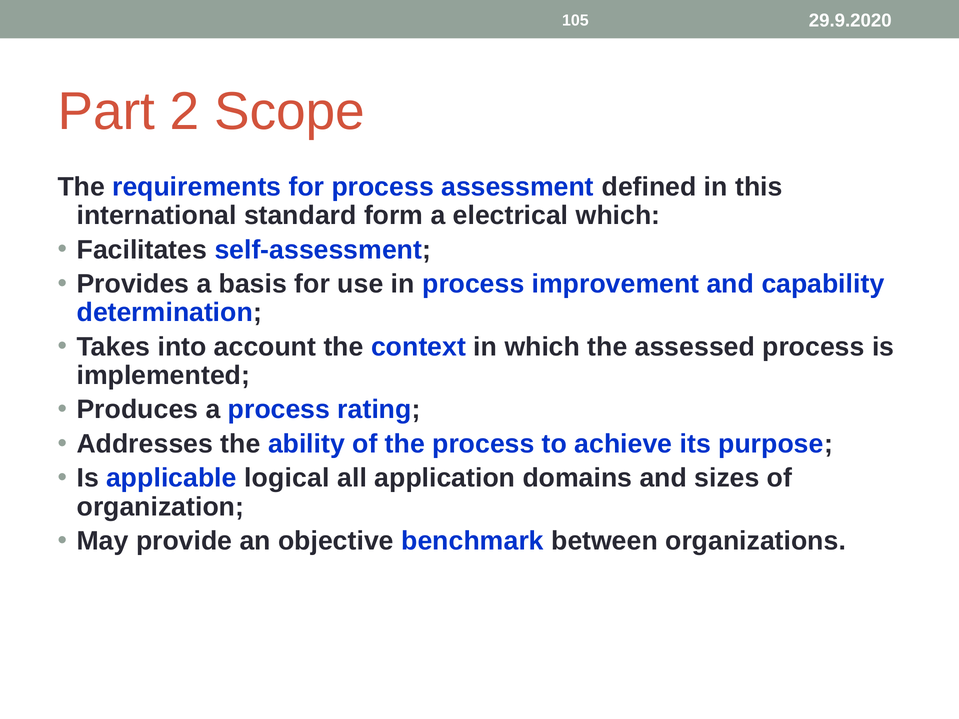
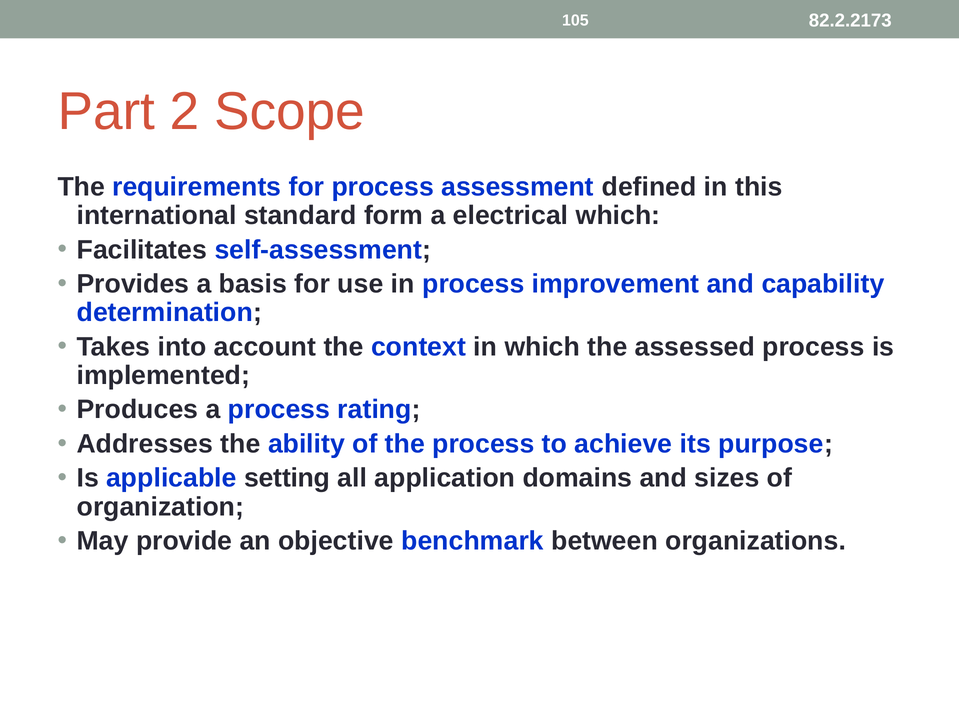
29.9.2020: 29.9.2020 -> 82.2.2173 (850, 20)
logical: logical -> setting (287, 478)
